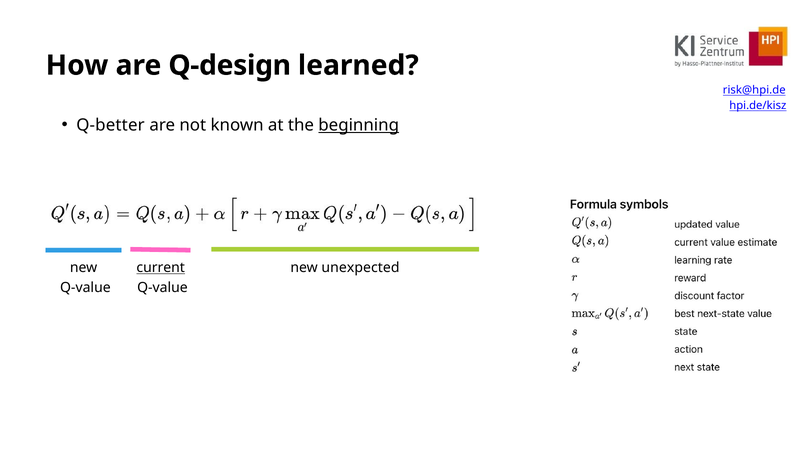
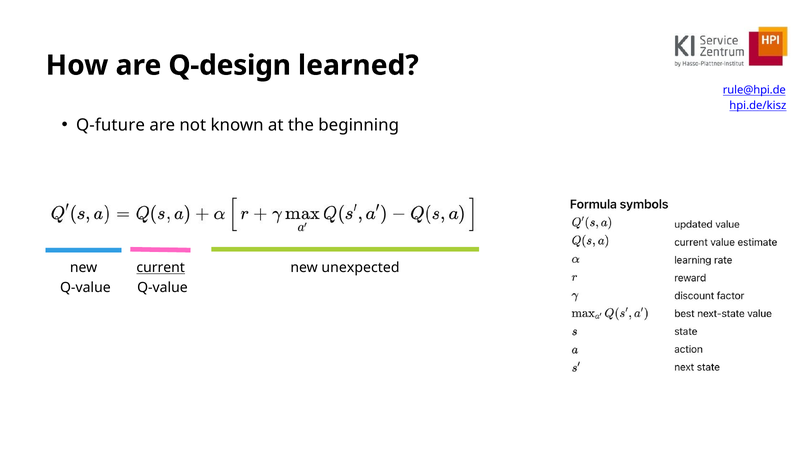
risk@hpi.de: risk@hpi.de -> rule@hpi.de (754, 90)
Q-better: Q-better -> Q-future (110, 125)
beginning underline: present -> none (359, 125)
